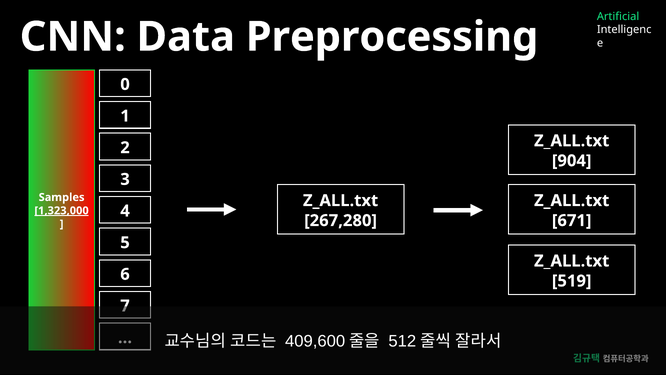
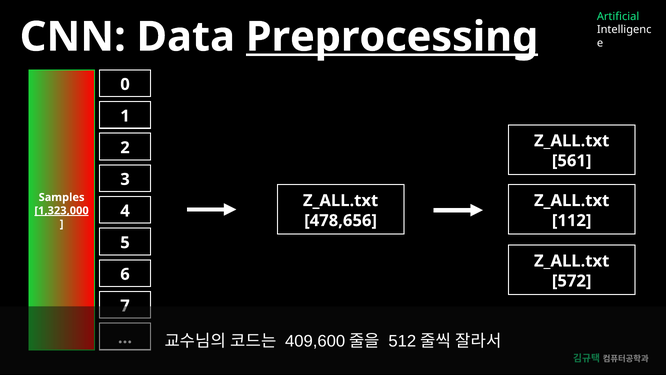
Preprocessing underline: none -> present (392, 37)
904: 904 -> 561 (572, 161)
267,280: 267,280 -> 478,656 (341, 220)
671: 671 -> 112 (572, 220)
519: 519 -> 572 (572, 281)
